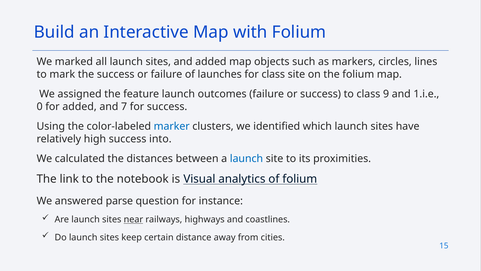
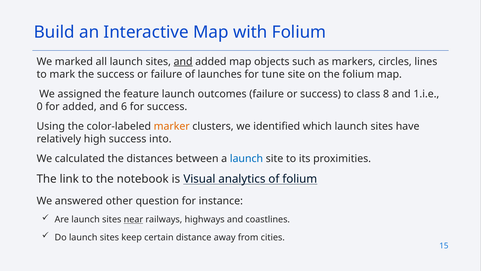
and underline: none -> present (183, 61)
for class: class -> tune (273, 74)
9: 9 -> 8 (386, 94)
7: 7 -> 6 (124, 106)
marker colour: blue -> orange (172, 126)
parse: parse -> other (119, 201)
